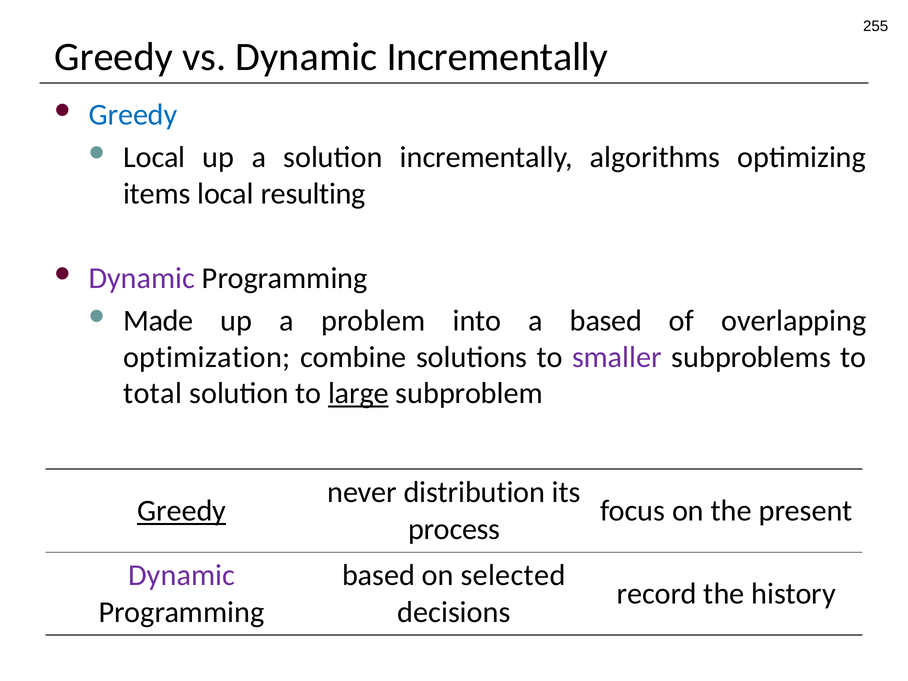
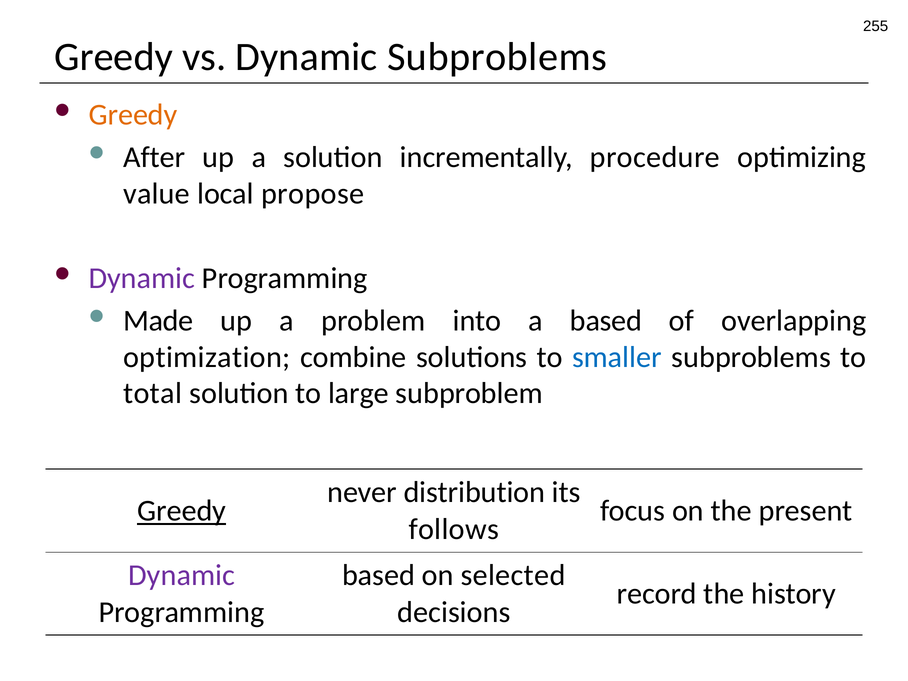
Dynamic Incrementally: Incrementally -> Subproblems (497, 57)
Greedy colour: blue -> orange (133, 115)
Local: Local -> After (154, 157)
algorithms: algorithms -> procedure (655, 157)
items: items -> value (157, 194)
resulting: resulting -> propose (313, 194)
smaller colour: purple -> blue (617, 357)
large underline: present -> none (358, 393)
process: process -> follows (454, 529)
